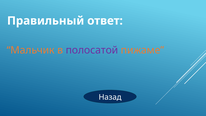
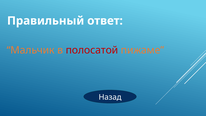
полосатой colour: purple -> red (92, 50)
